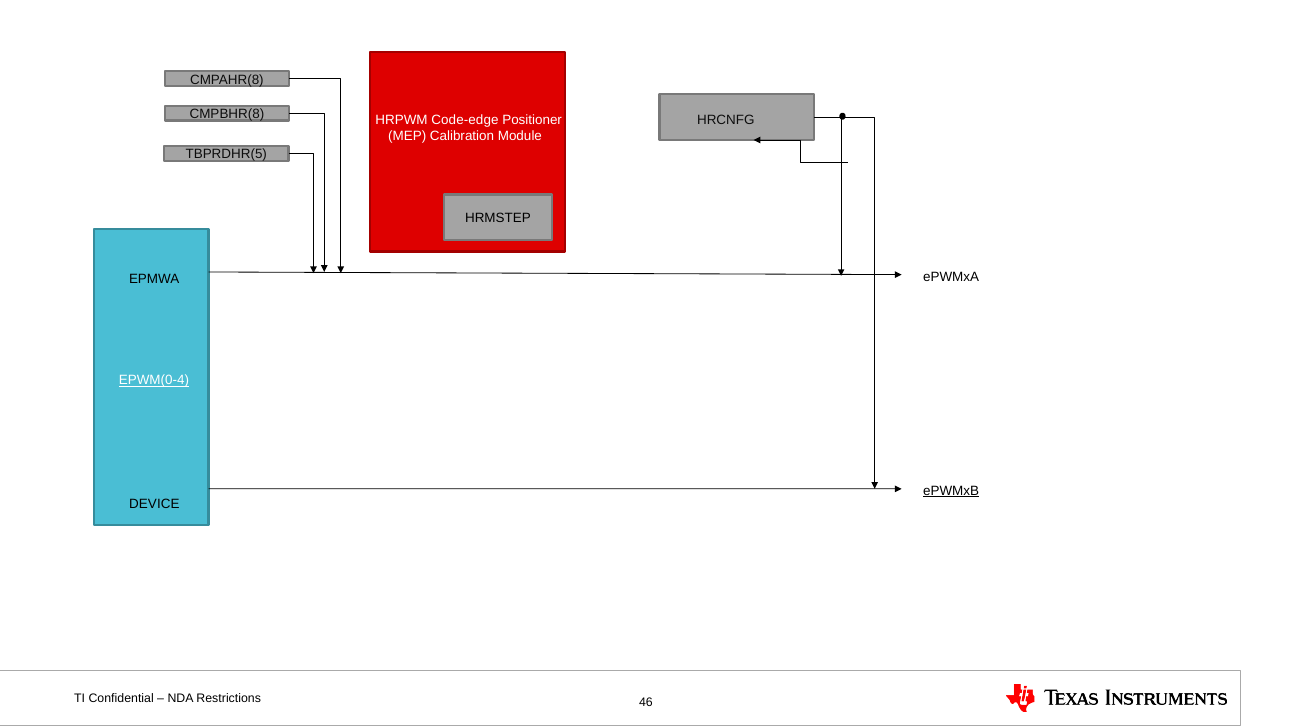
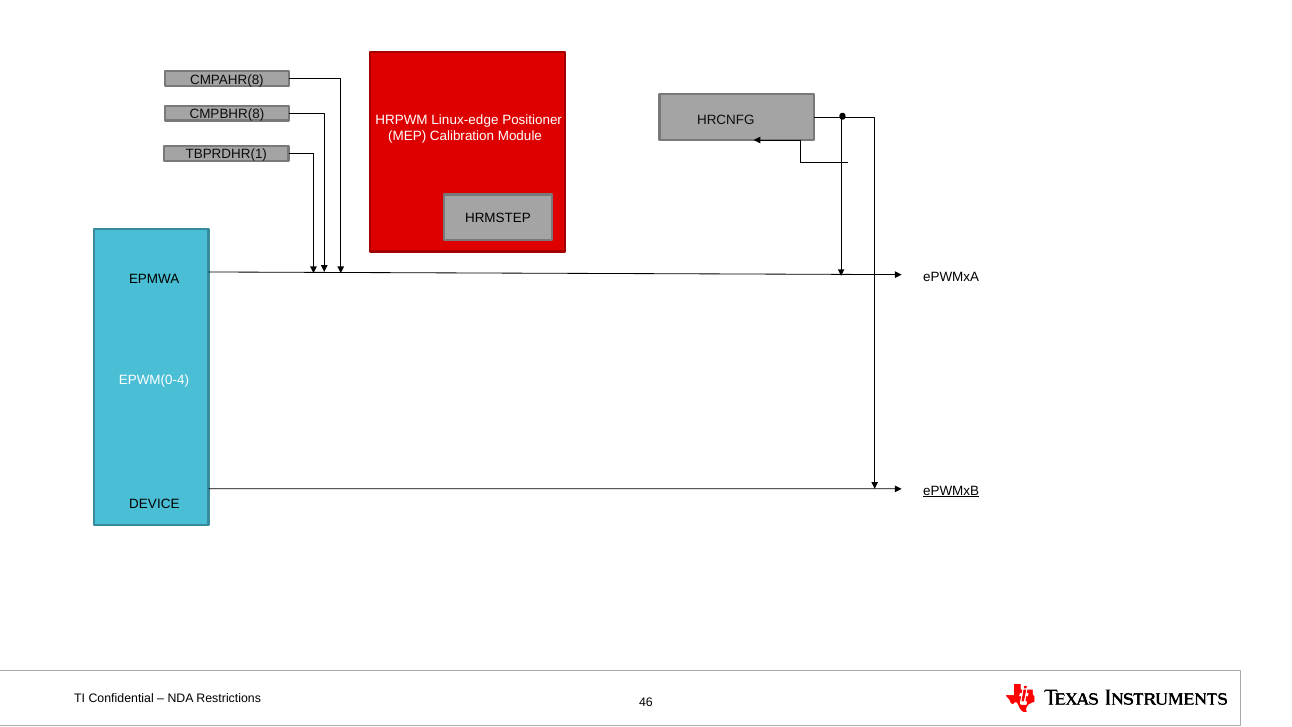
Code-edge: Code-edge -> Linux-edge (465, 120)
TBPRDHR(5: TBPRDHR(5 -> TBPRDHR(1 (226, 154)
EPWM(0-4 underline: present -> none (154, 380)
